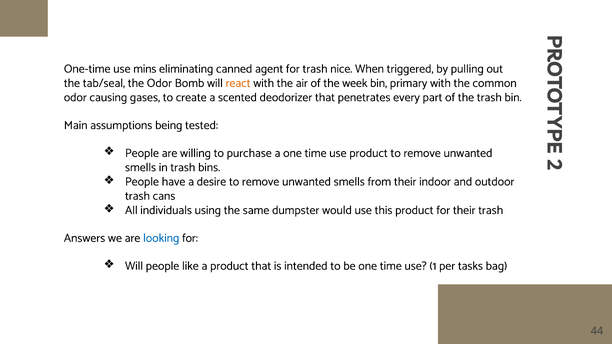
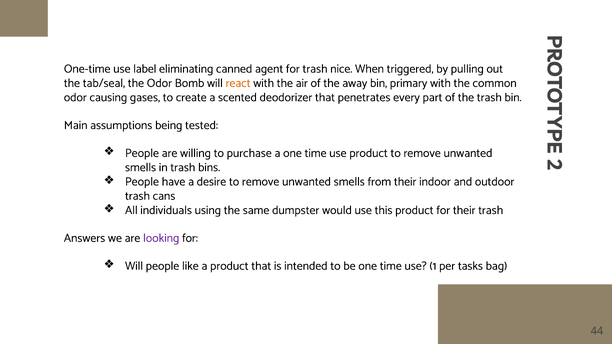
mins: mins -> label (145, 69)
week: week -> away (355, 83)
looking colour: blue -> purple (161, 238)
